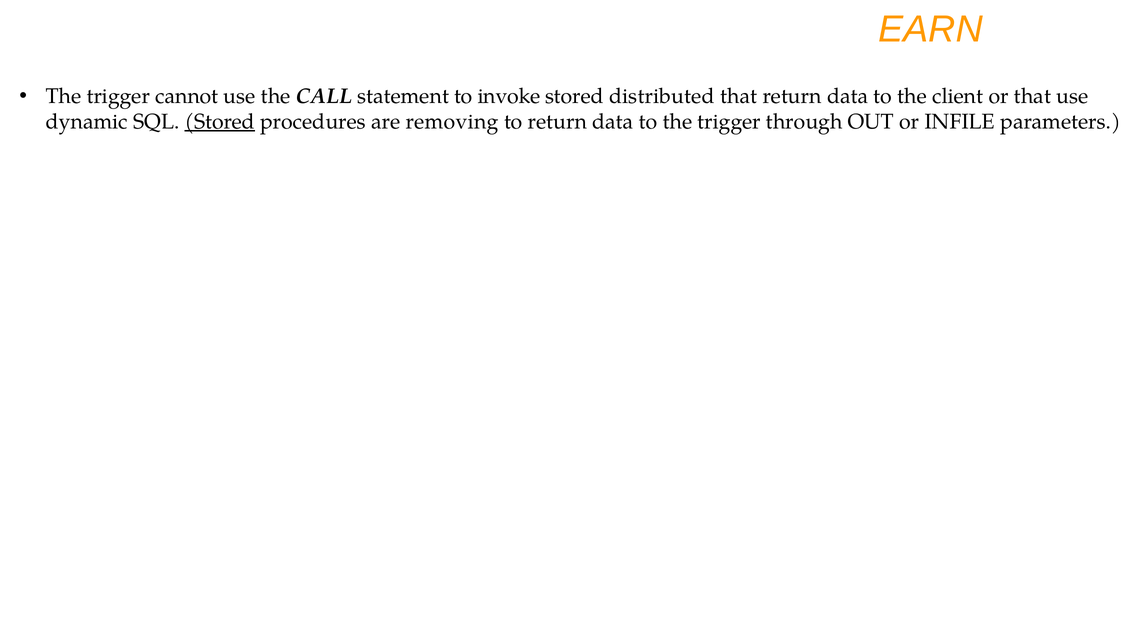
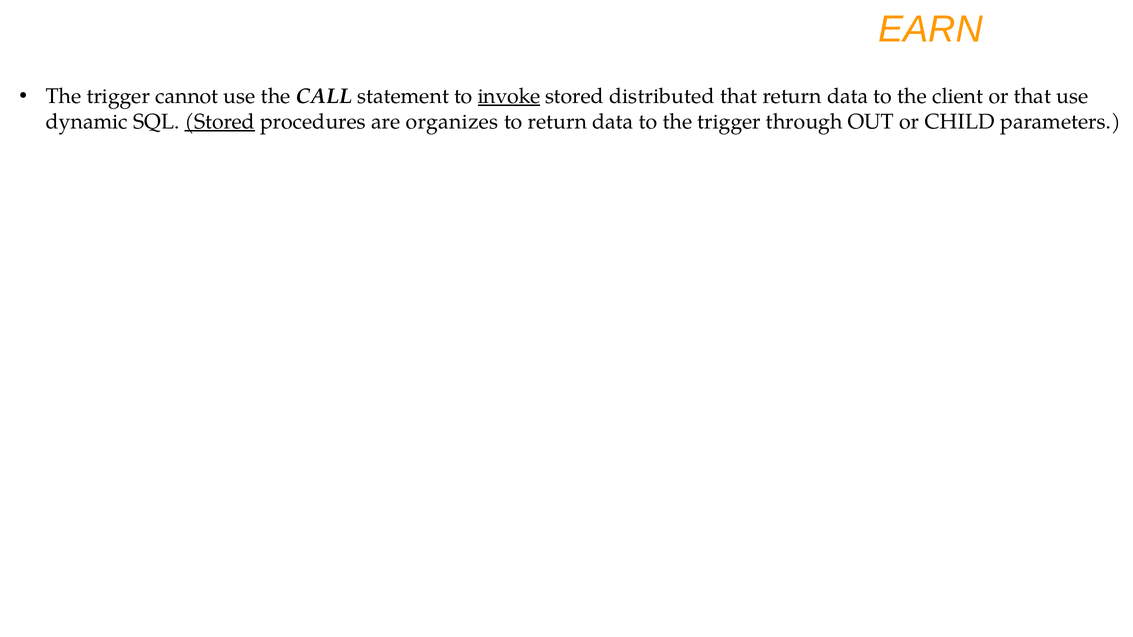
invoke underline: none -> present (509, 96)
removing: removing -> organizes (452, 122)
INFILE: INFILE -> CHILD (960, 122)
